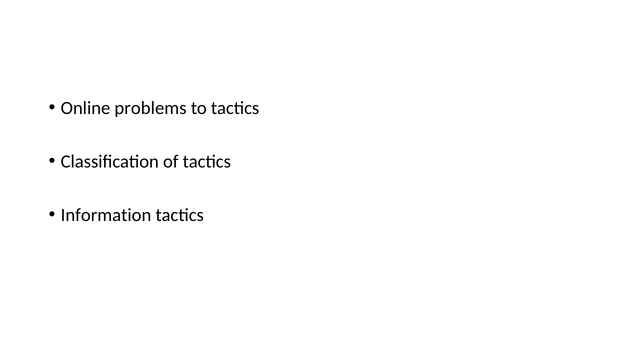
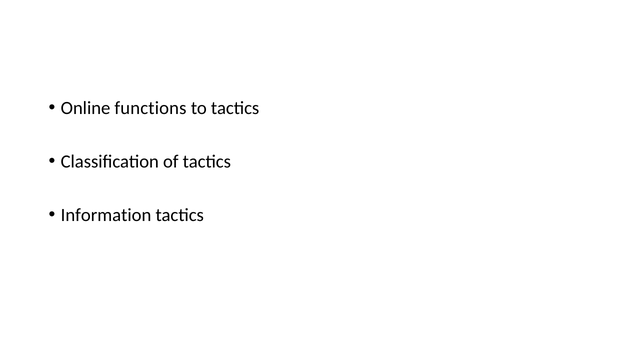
problems: problems -> functions (150, 108)
